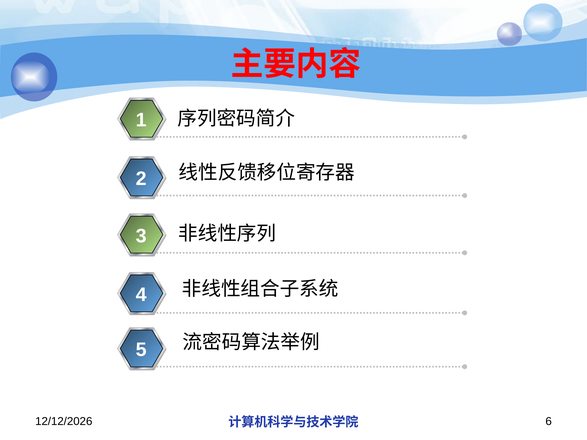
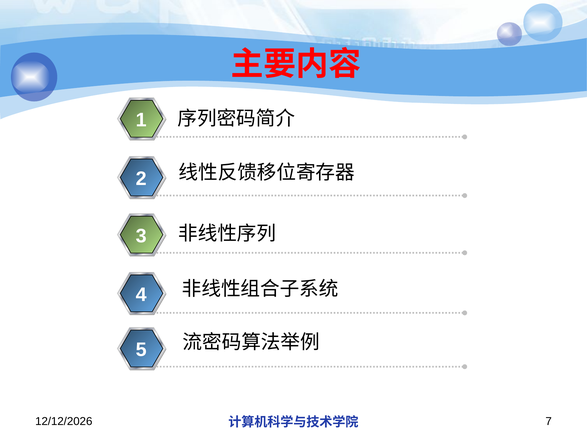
6: 6 -> 7 (549, 421)
